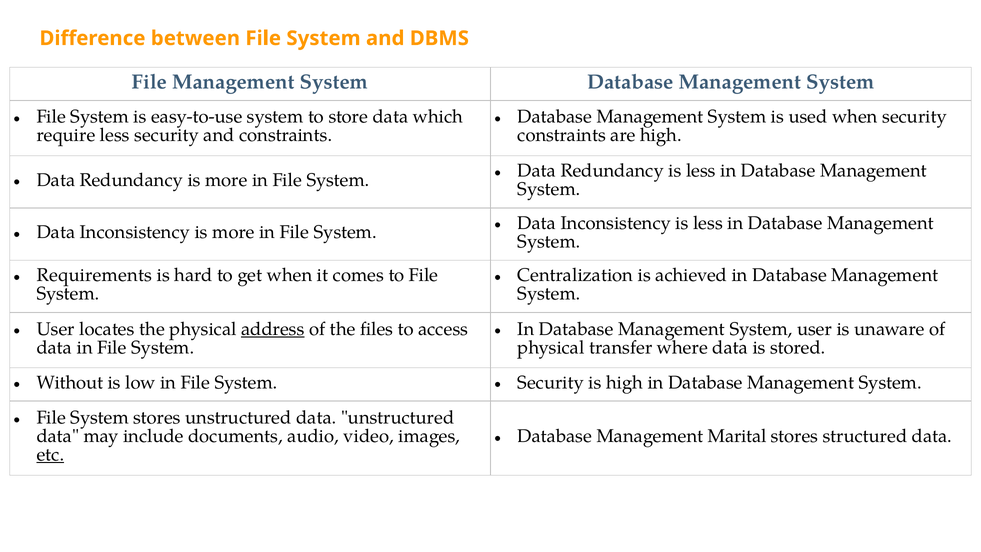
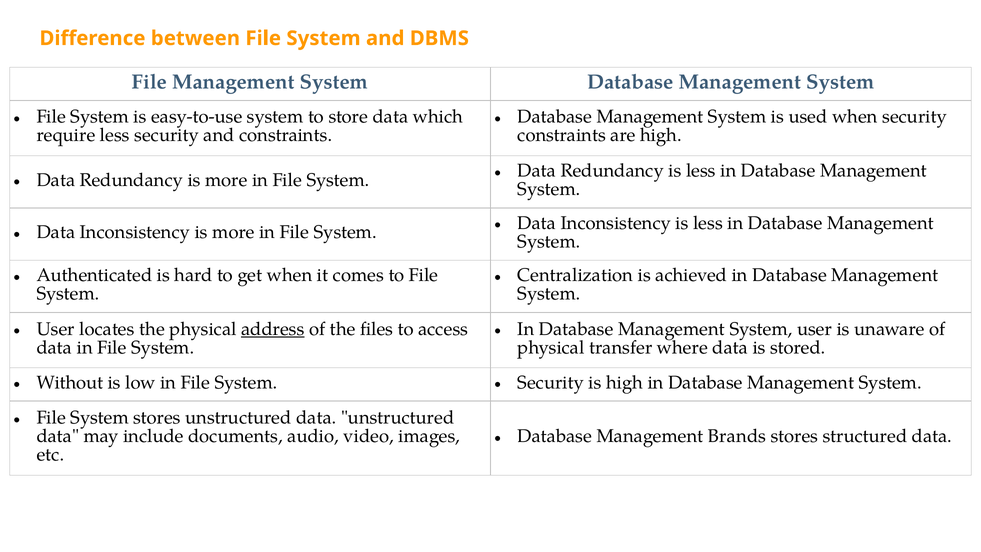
Requirements: Requirements -> Authenticated (94, 275)
Marital: Marital -> Brands (737, 436)
etc underline: present -> none (50, 455)
